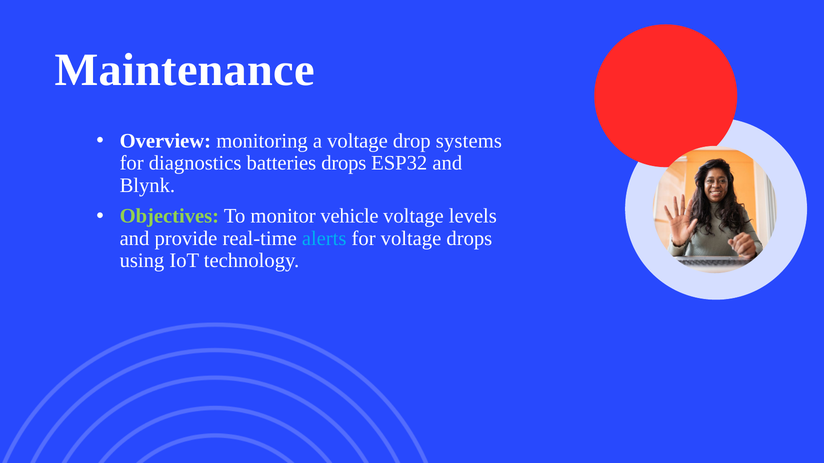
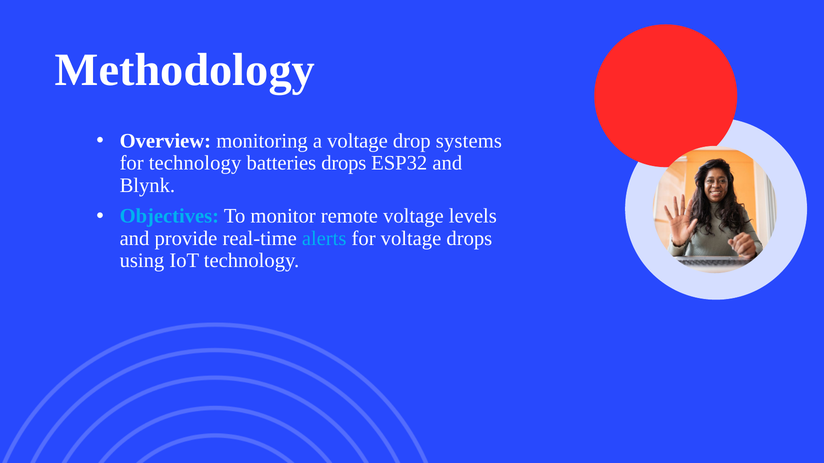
Maintenance: Maintenance -> Methodology (185, 70)
for diagnostics: diagnostics -> technology (195, 163)
Objectives colour: light green -> light blue (169, 216)
vehicle: vehicle -> remote (349, 216)
